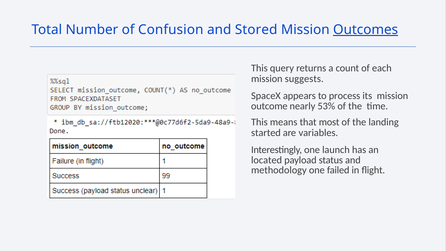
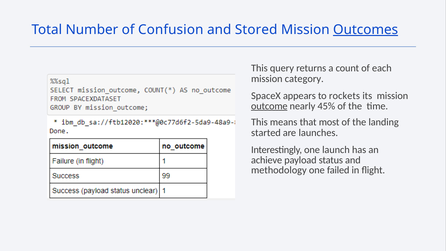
suggests: suggests -> category (304, 79)
process: process -> rockets (344, 96)
outcome underline: none -> present (269, 106)
53%: 53% -> 45% (326, 106)
variables: variables -> launches (318, 133)
located: located -> achieve (267, 160)
